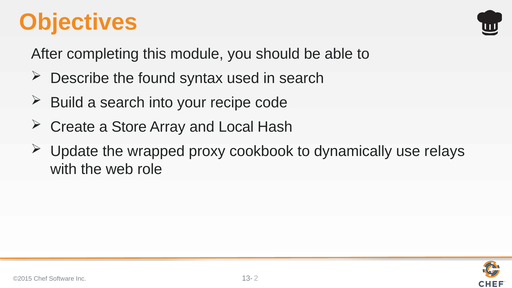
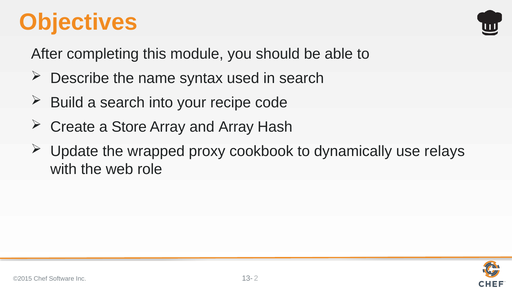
found: found -> name (157, 78)
and Local: Local -> Array (236, 127)
